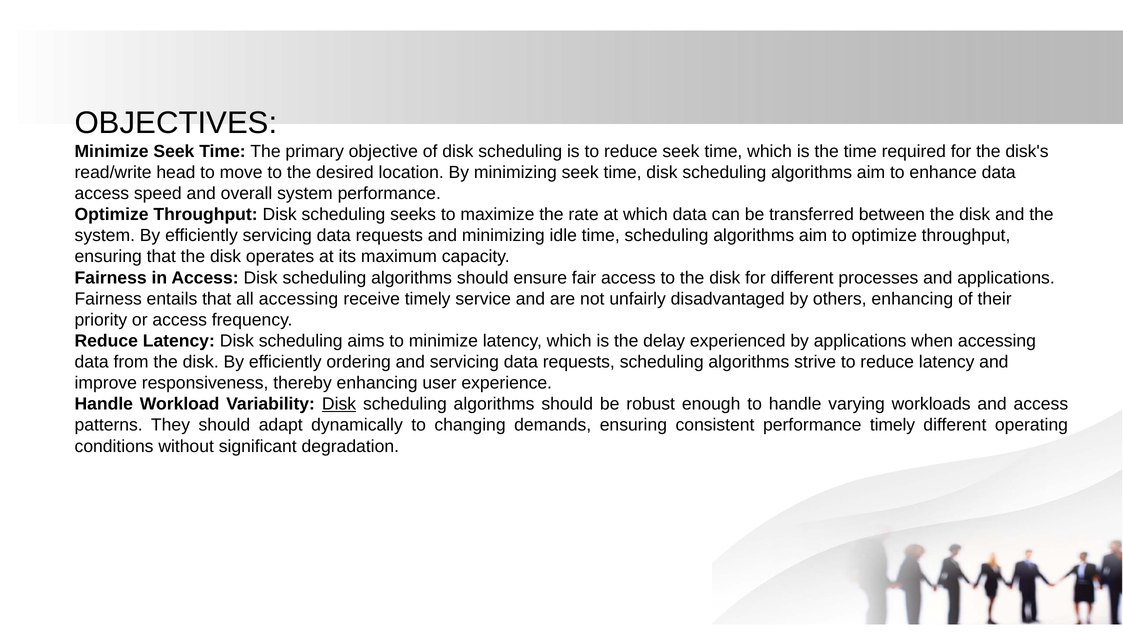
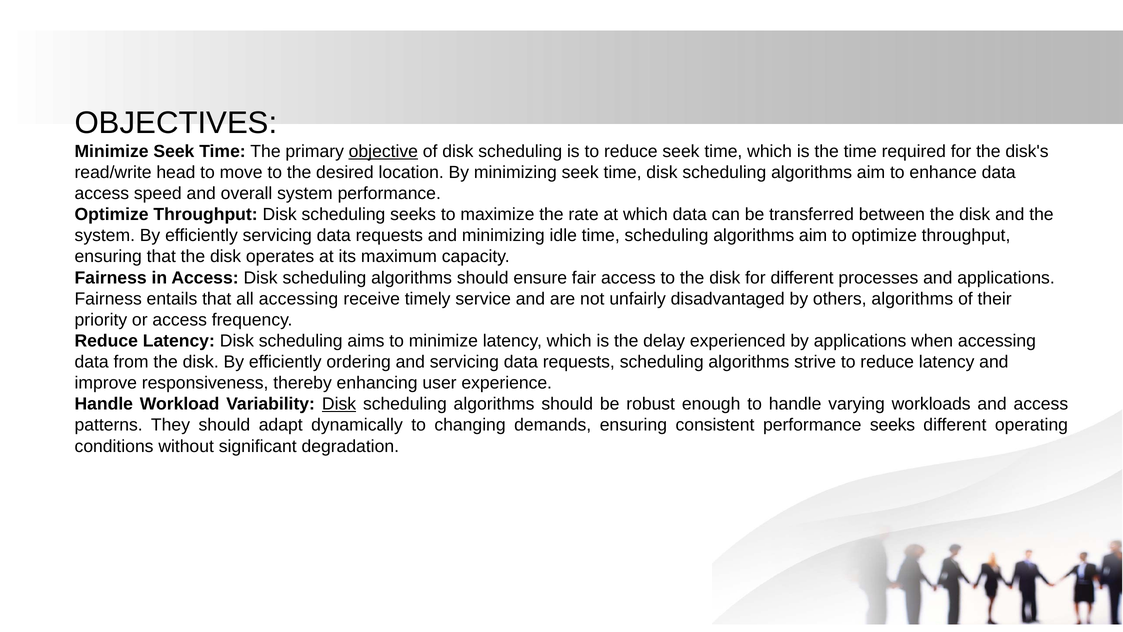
objective underline: none -> present (383, 151)
others enhancing: enhancing -> algorithms (912, 299)
performance timely: timely -> seeks (893, 425)
